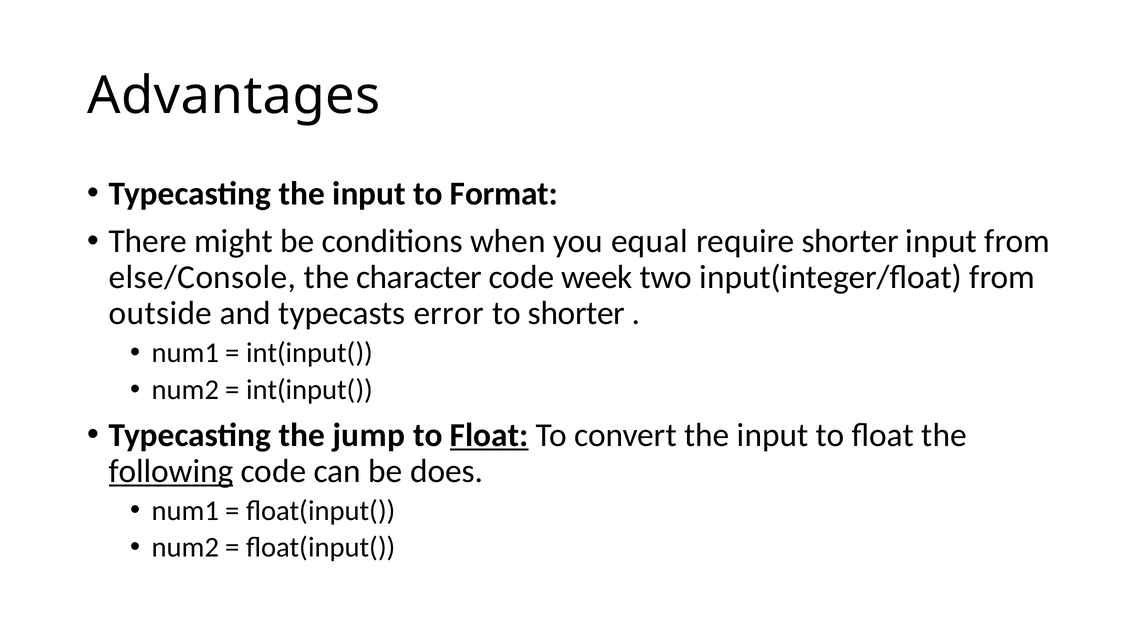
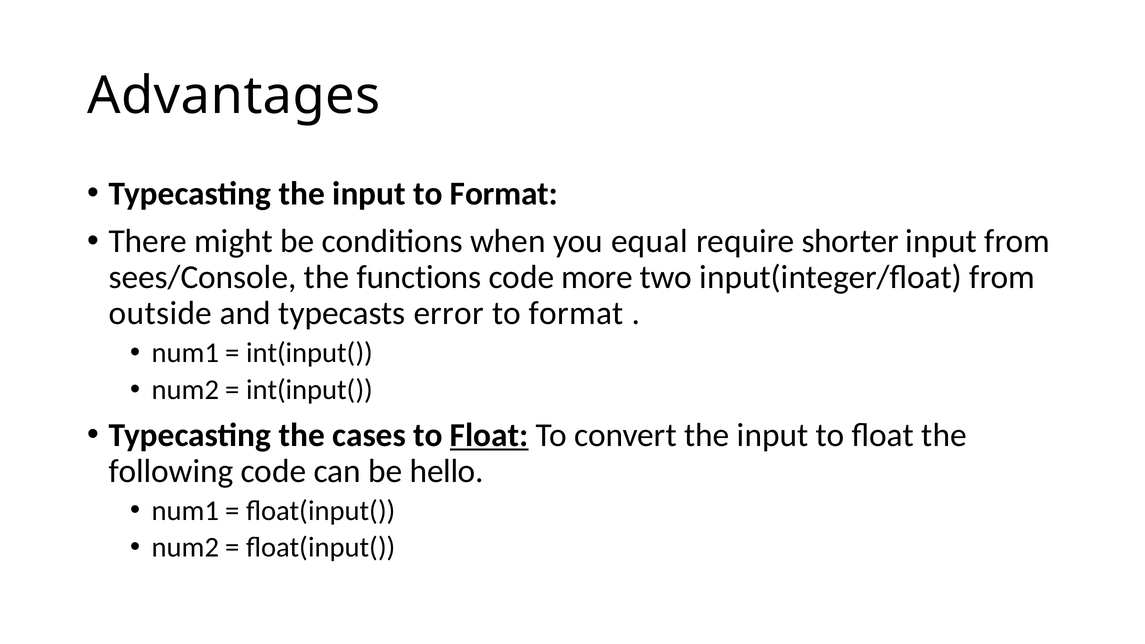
else/Console: else/Console -> sees/Console (203, 277)
character: character -> functions (419, 277)
week: week -> more (597, 277)
shorter: shorter -> format (576, 313)
jump: jump -> cases (369, 435)
following underline: present -> none (171, 471)
does: does -> hello (447, 471)
